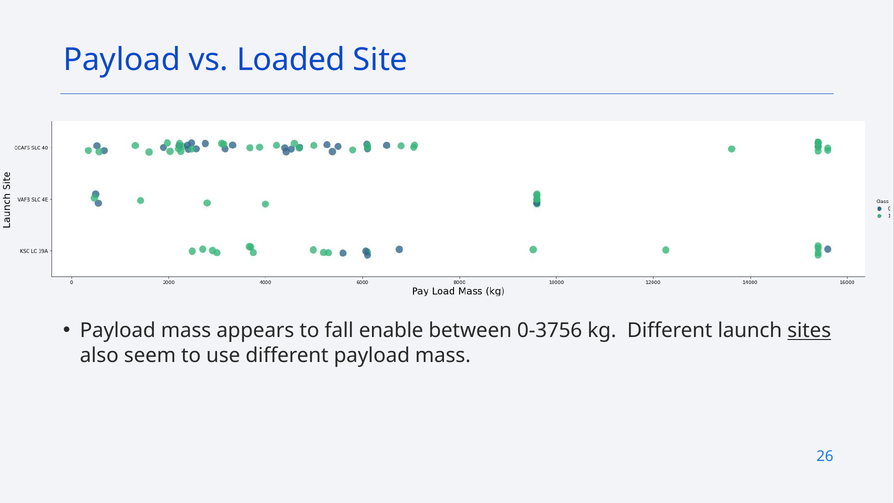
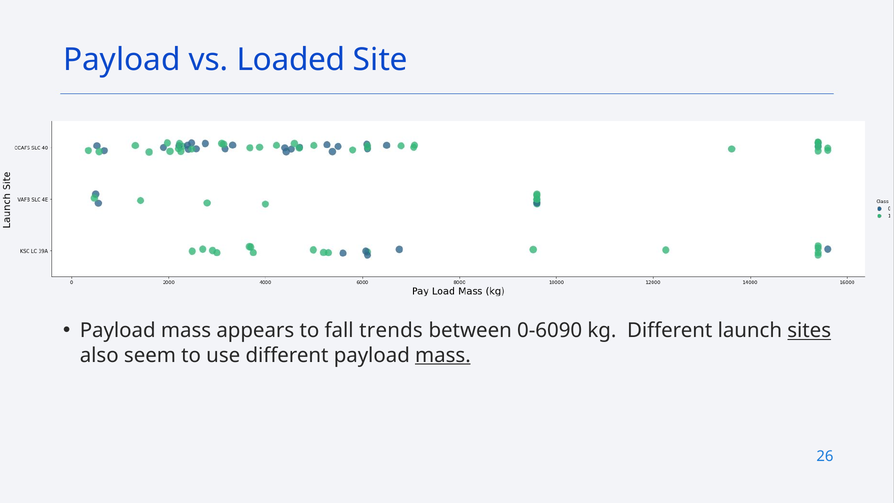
enable: enable -> trends (391, 331)
0-3756: 0-3756 -> 0-6090 (550, 331)
mass underline: none -> present (443, 355)
